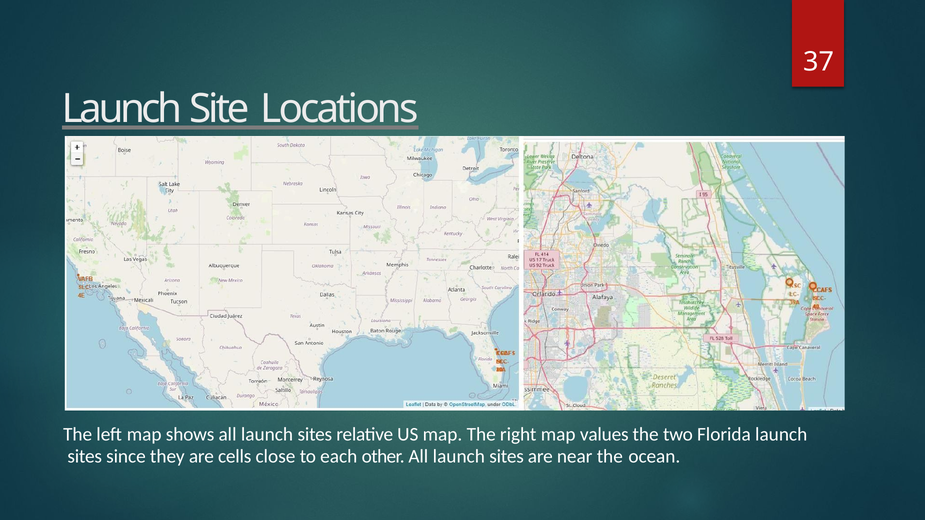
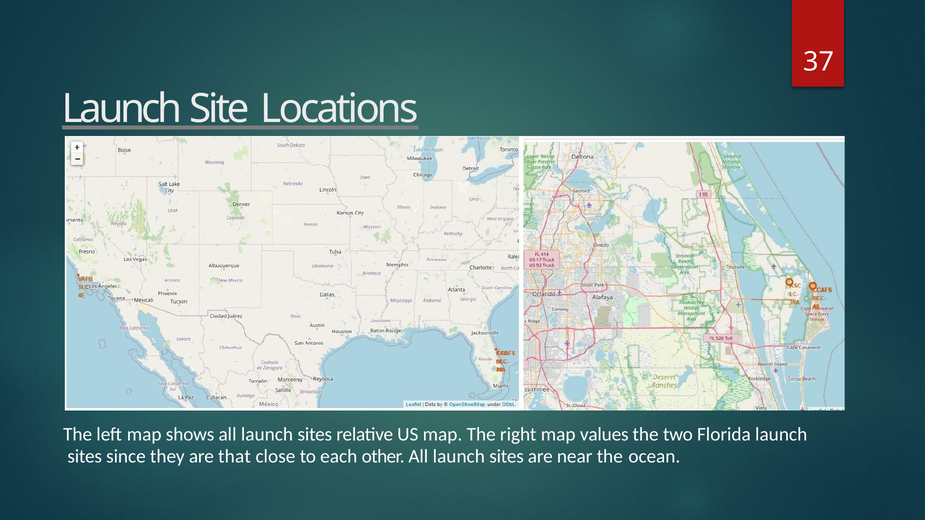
cells: cells -> that (234, 457)
